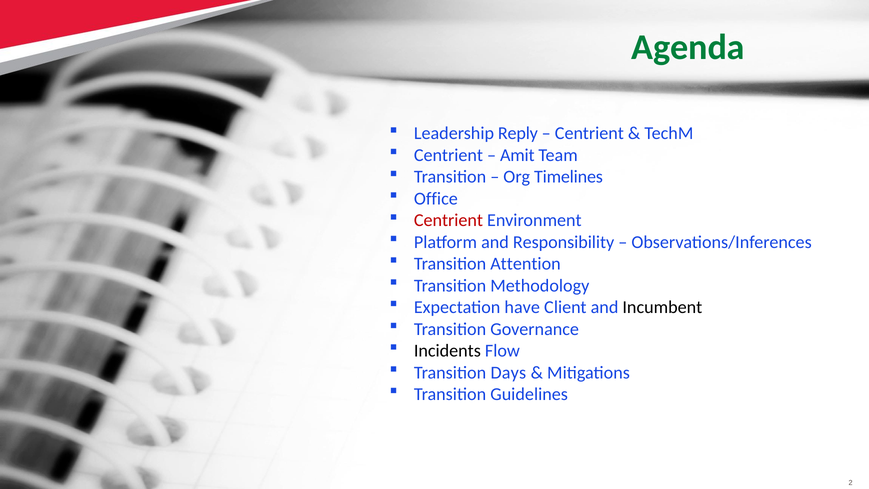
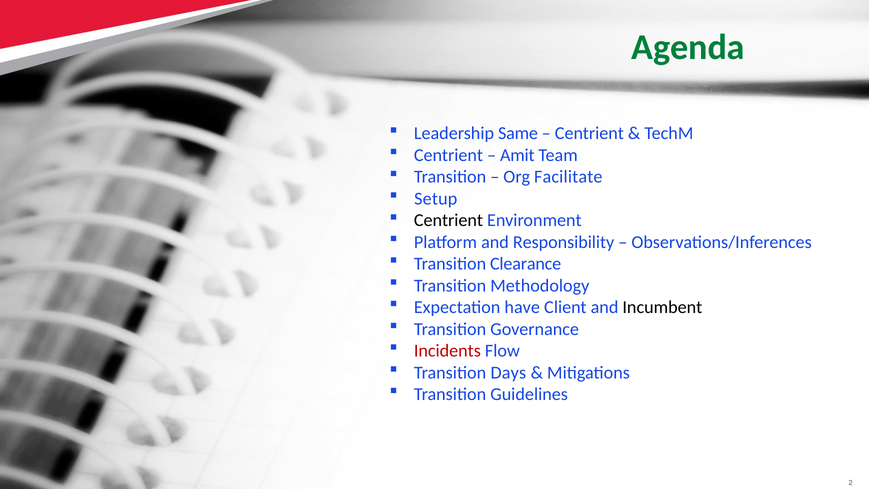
Reply: Reply -> Same (518, 133)
Timelines: Timelines -> Facilitate (568, 177)
Office: Office -> Setup (436, 199)
Centrient colour: red -> black (448, 220)
Attention: Attention -> Clearance (526, 264)
Incidents colour: black -> red (447, 351)
